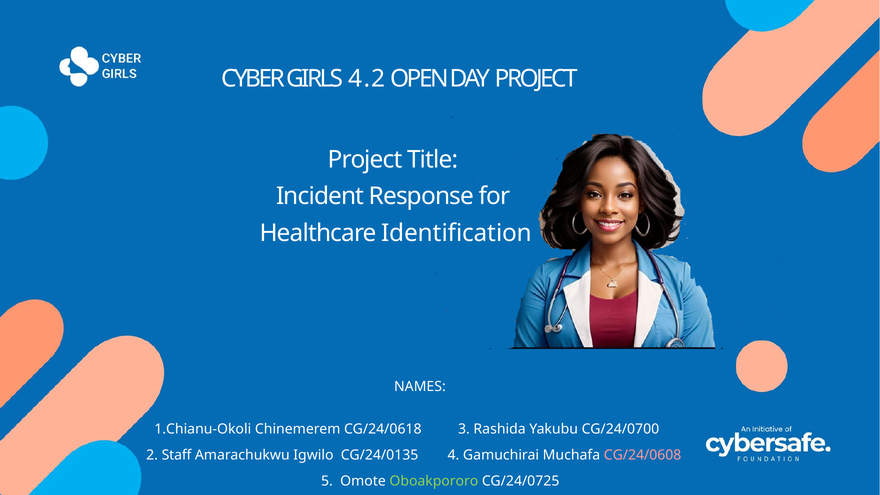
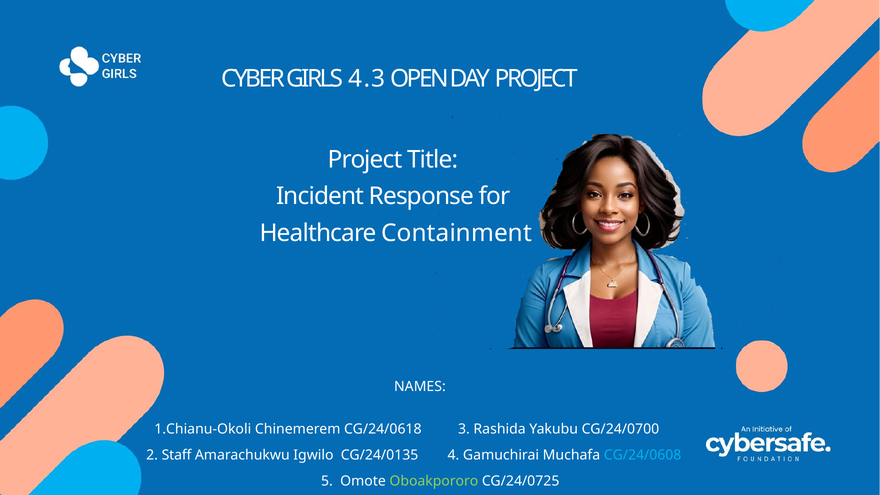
2: 2 -> 3 (378, 79)
Identification: Identification -> Containment (457, 233)
CG/24/0608 colour: pink -> light blue (643, 455)
